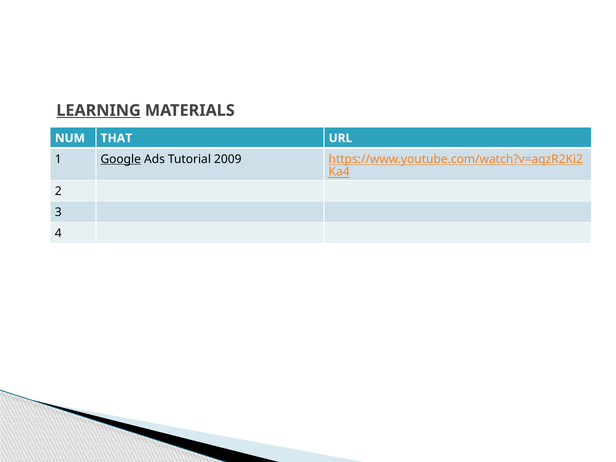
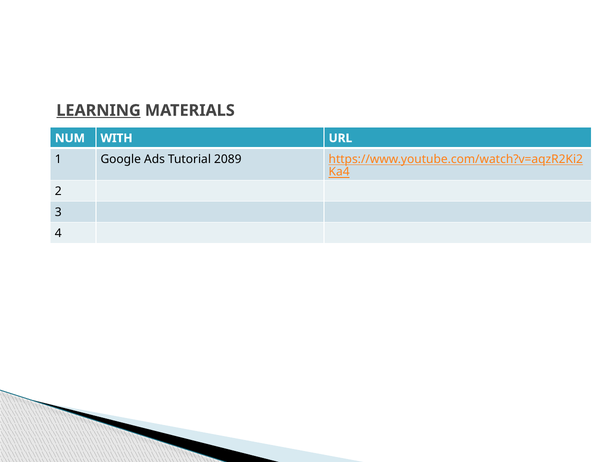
THAT: THAT -> WITH (116, 138)
Google underline: present -> none (121, 159)
2009: 2009 -> 2089 (228, 159)
